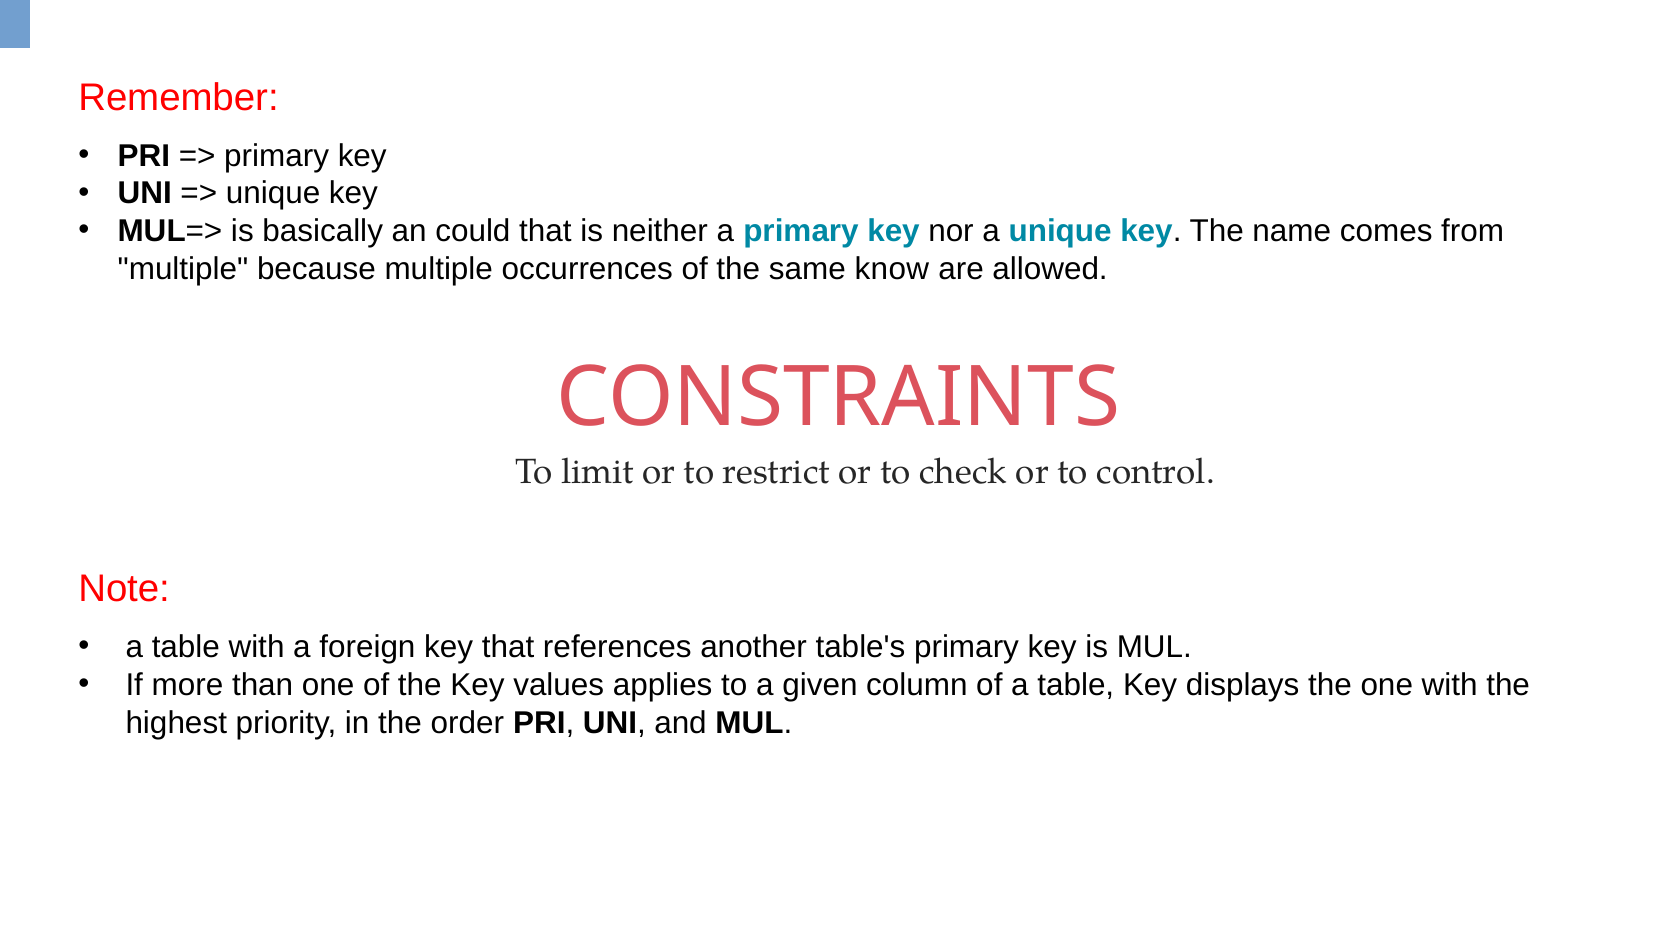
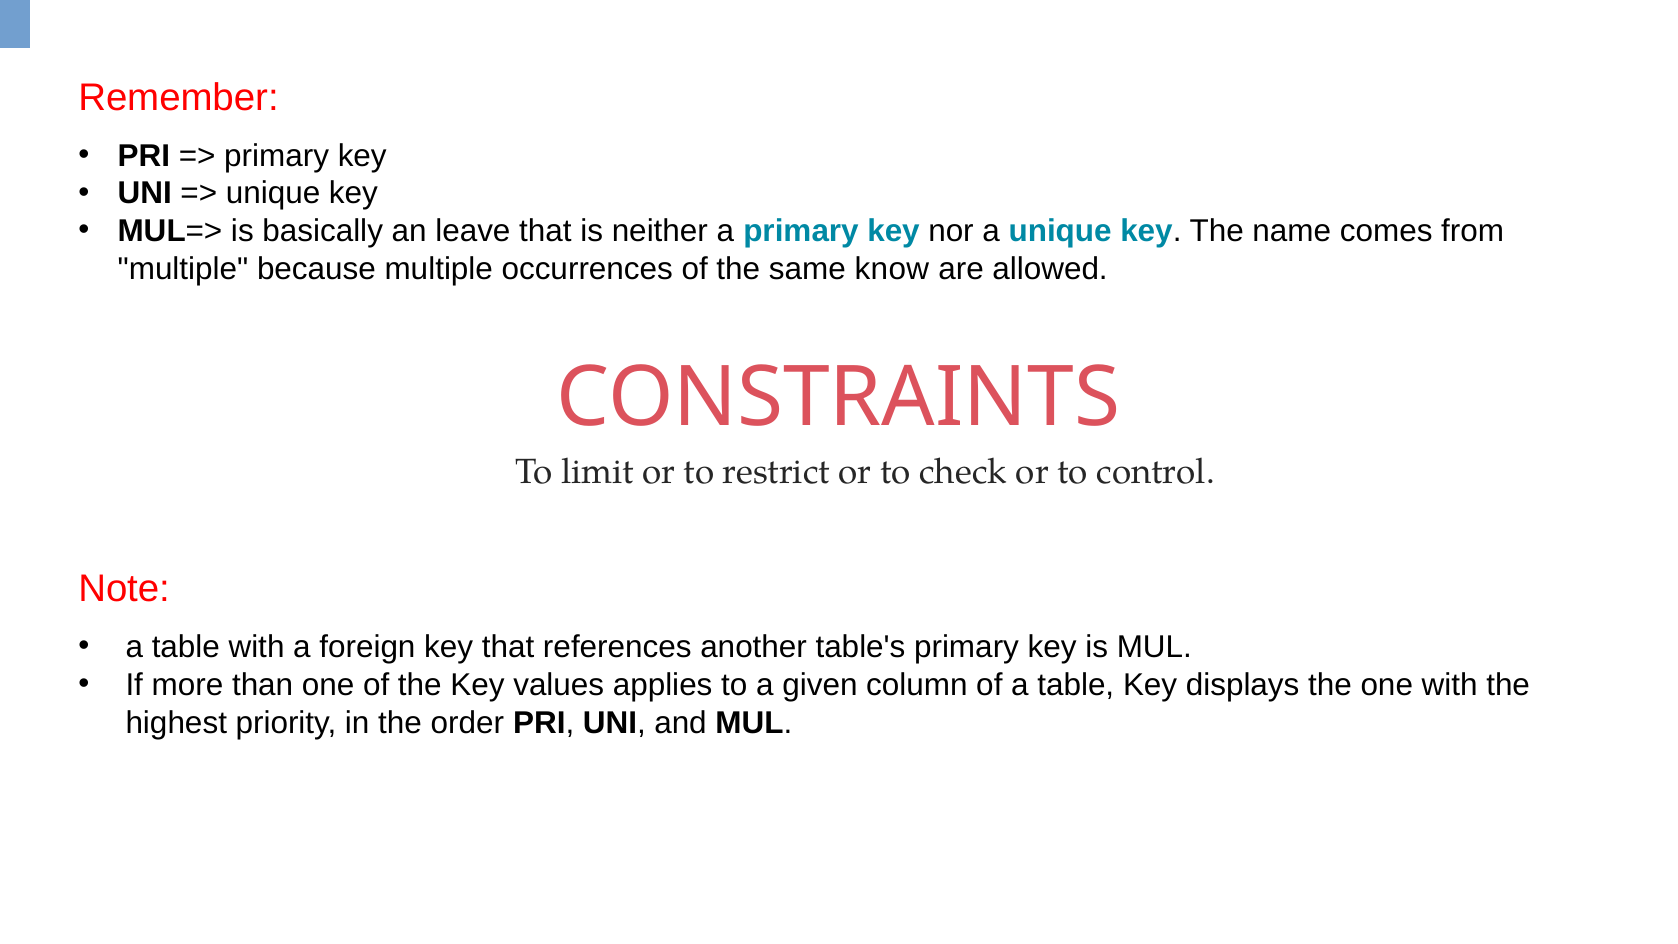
could: could -> leave (473, 231)
